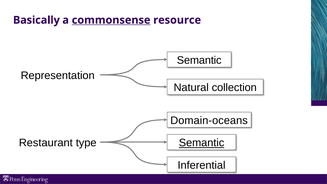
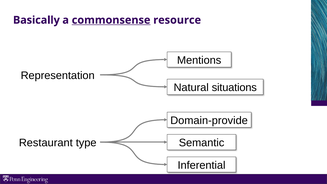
Semantic: Semantic -> Mentions (199, 60)
collection: collection -> situations (234, 88)
Domain-oceans: Domain-oceans -> Domain-provide (209, 120)
Semantic underline: present -> none (202, 143)
